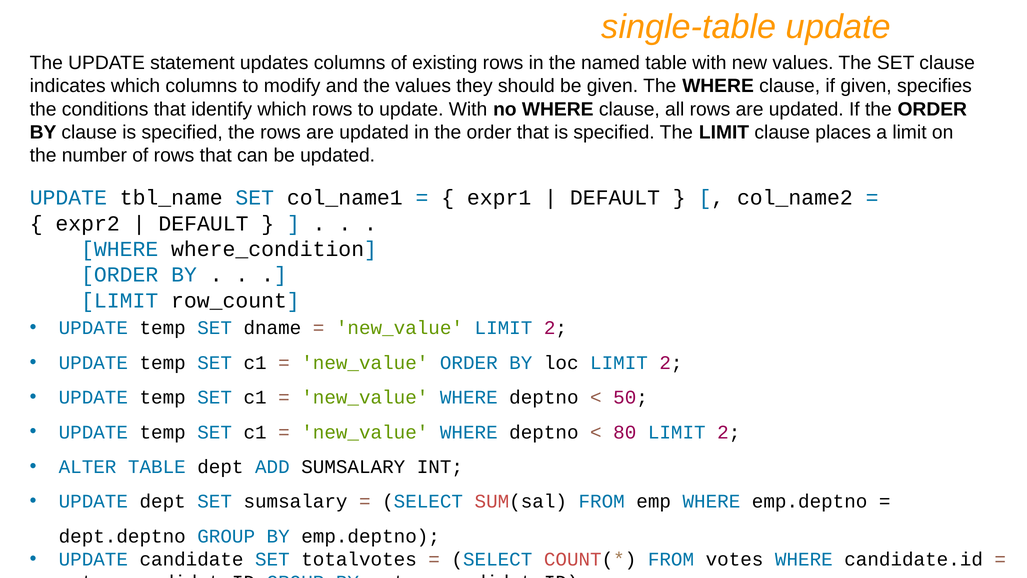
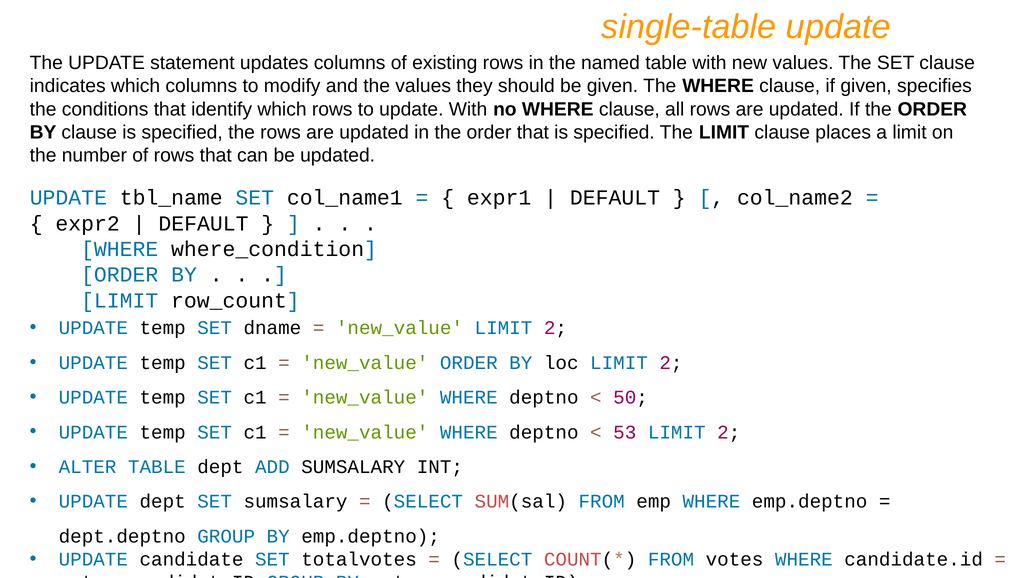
80: 80 -> 53 (625, 432)
